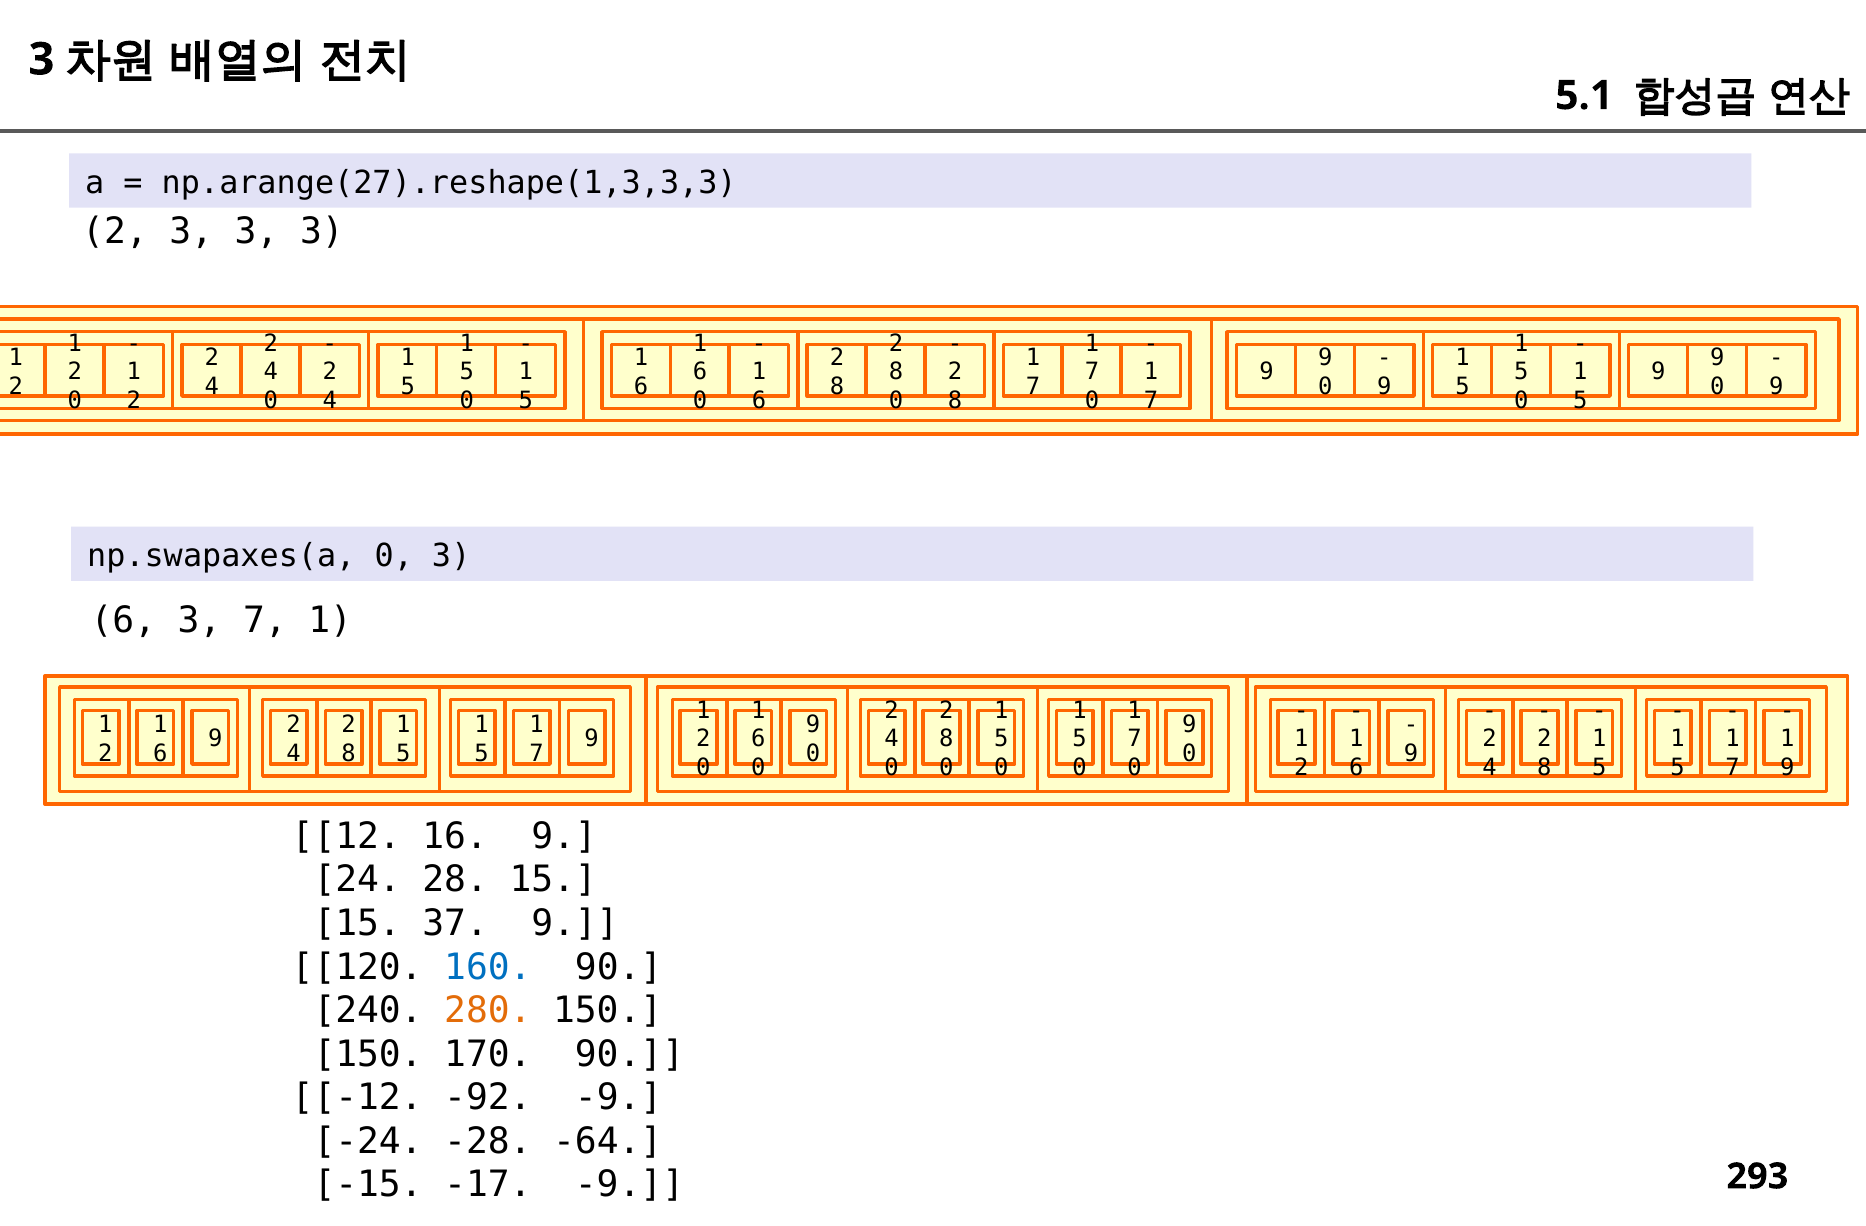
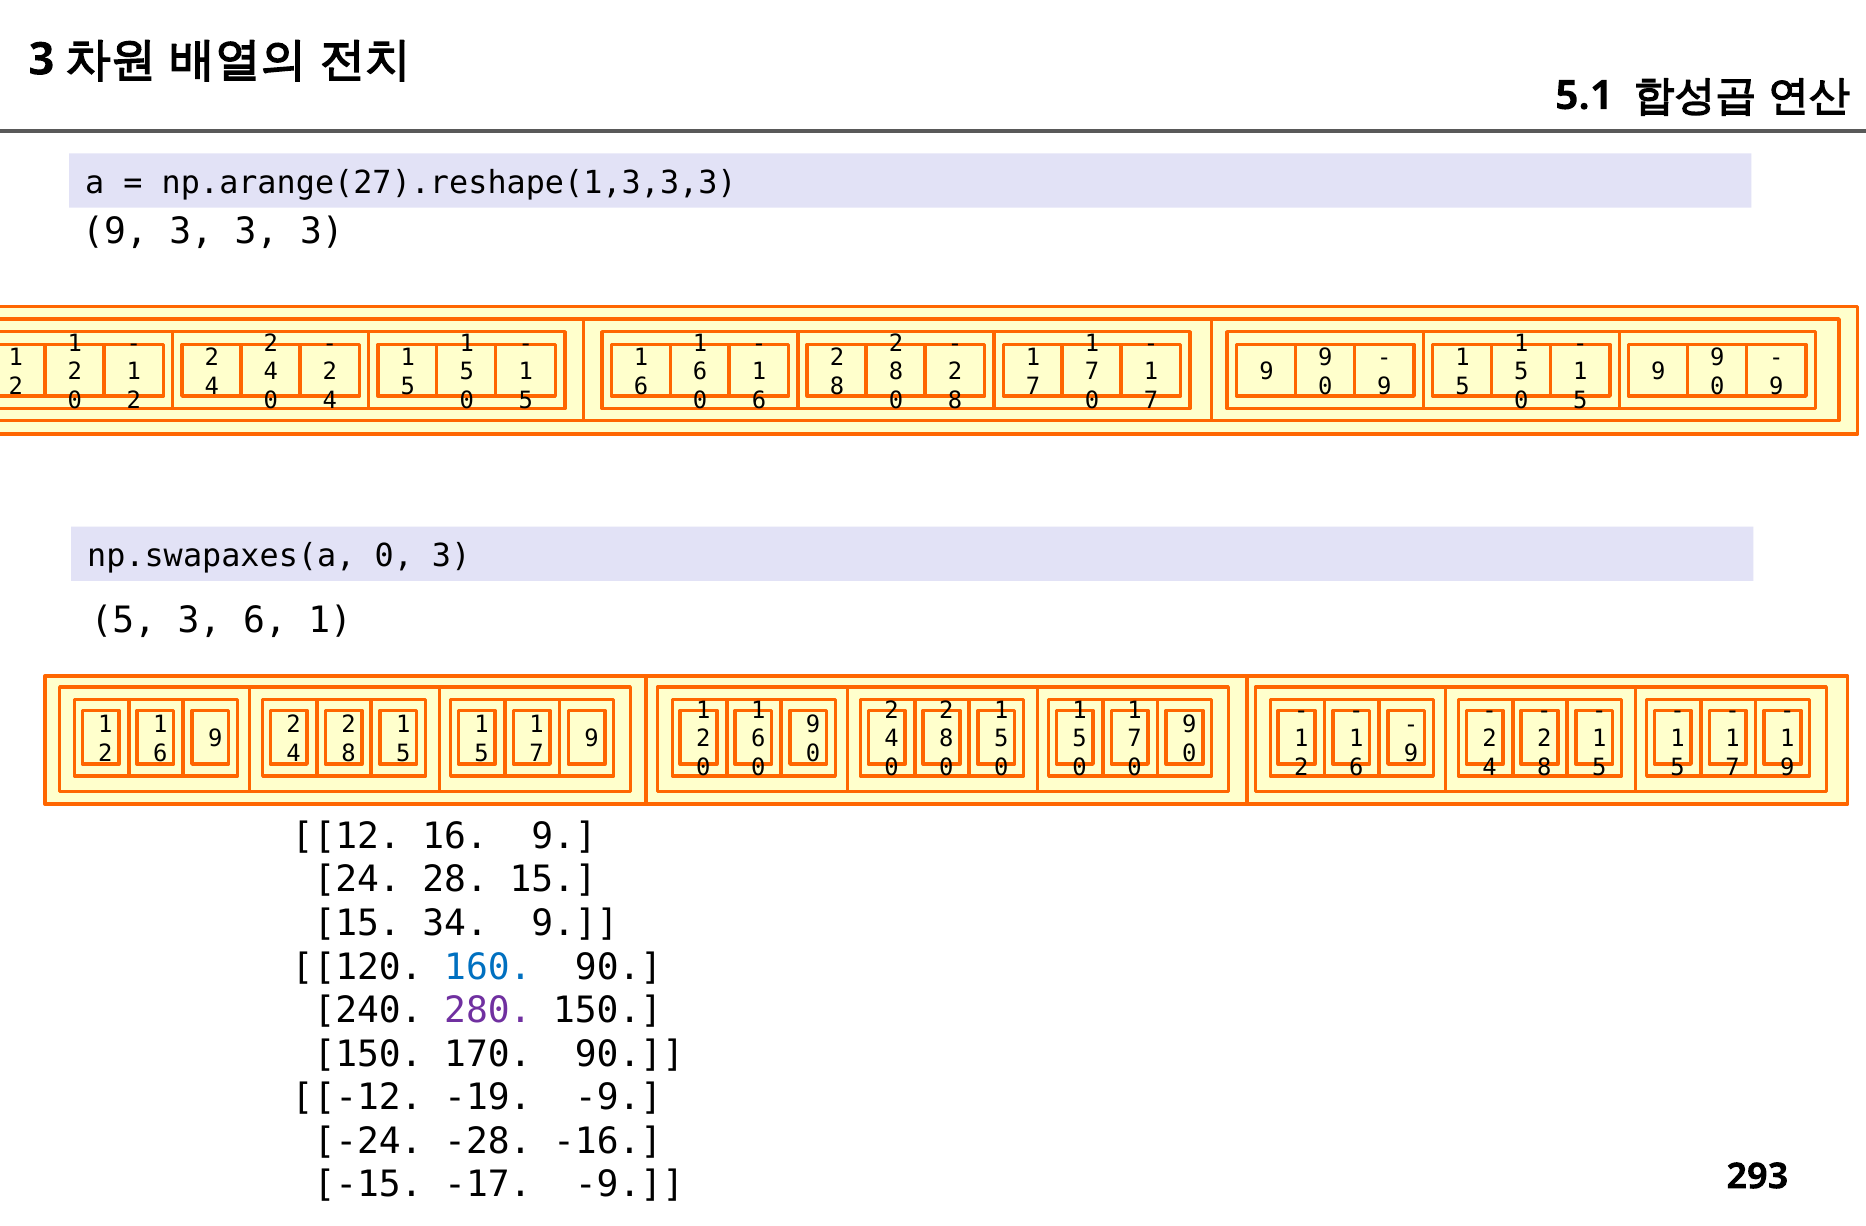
2: 2 -> 9 (115, 231)
6: 6 -> 5 (123, 620)
3 7: 7 -> 6 (265, 620)
37: 37 -> 34 (455, 923)
280 colour: orange -> purple (488, 1010)
-92: -92 -> -19 (488, 1098)
-64: -64 -> -16 (608, 1141)
